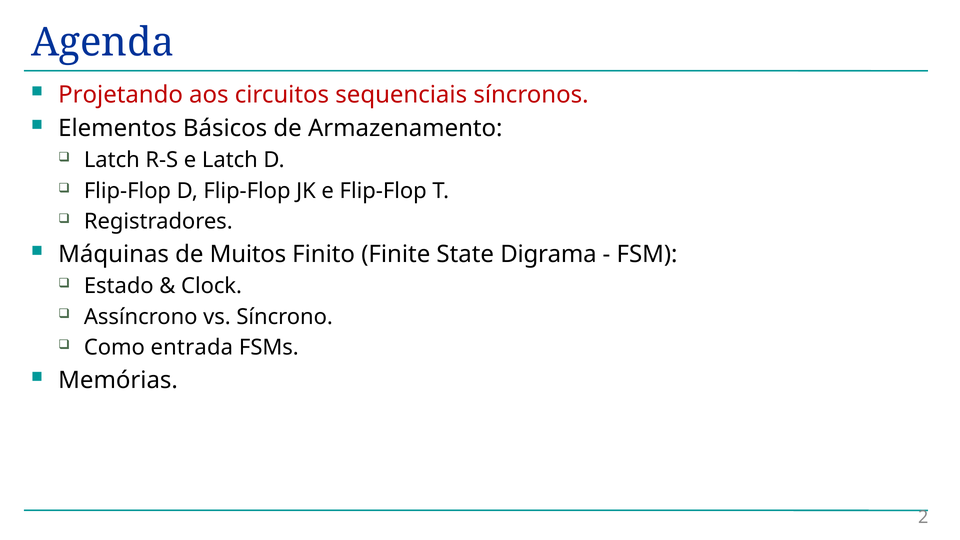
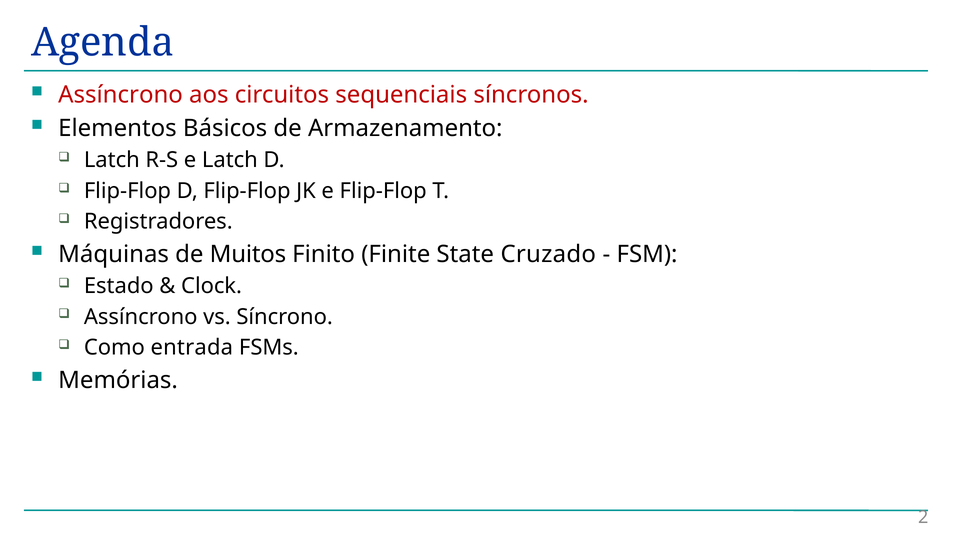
Projetando: Projetando -> Assíncrono (121, 95)
Digrama: Digrama -> Cruzado (548, 254)
